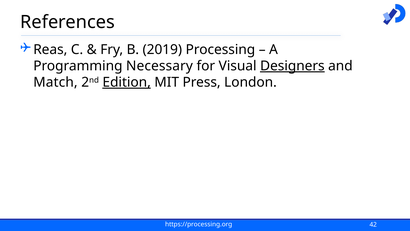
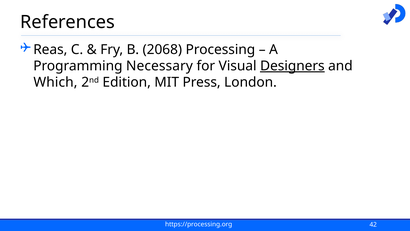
2019: 2019 -> 2068 (162, 49)
Match: Match -> Which (55, 82)
Edition underline: present -> none (127, 82)
